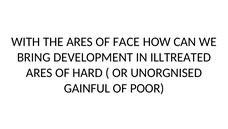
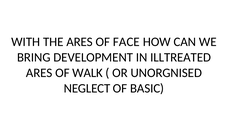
HARD: HARD -> WALK (88, 72)
GAINFUL: GAINFUL -> NEGLECT (87, 88)
POOR: POOR -> BASIC (147, 88)
